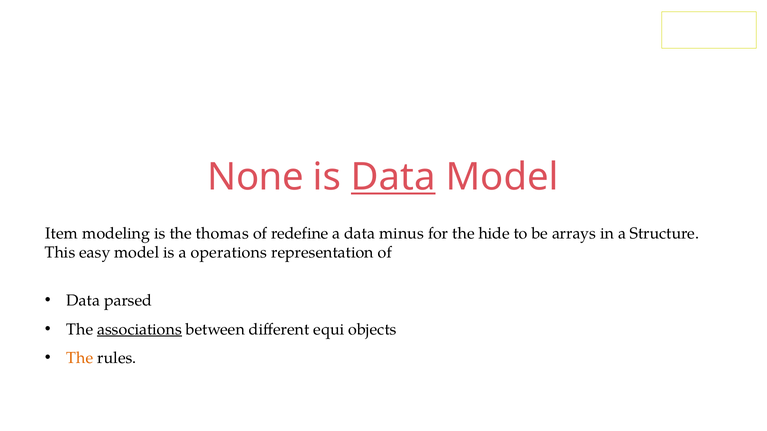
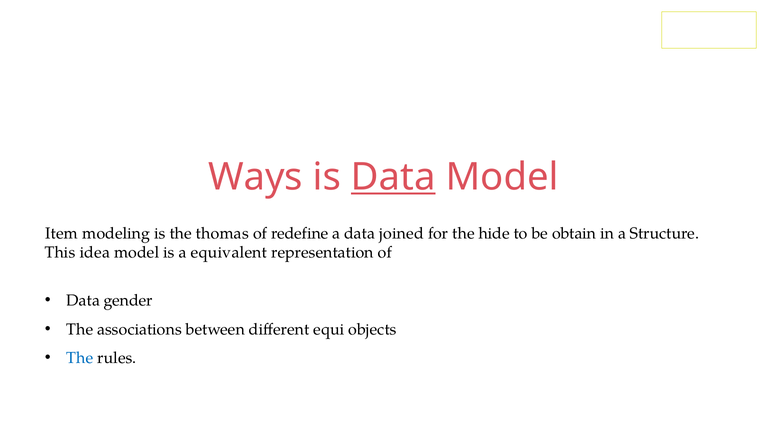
None: None -> Ways (255, 177)
minus: minus -> joined (402, 234)
arrays: arrays -> obtain (574, 234)
easy: easy -> idea (95, 253)
operations: operations -> equivalent (229, 253)
parsed: parsed -> gender (128, 301)
associations underline: present -> none (140, 330)
The colour: orange -> blue (80, 358)
